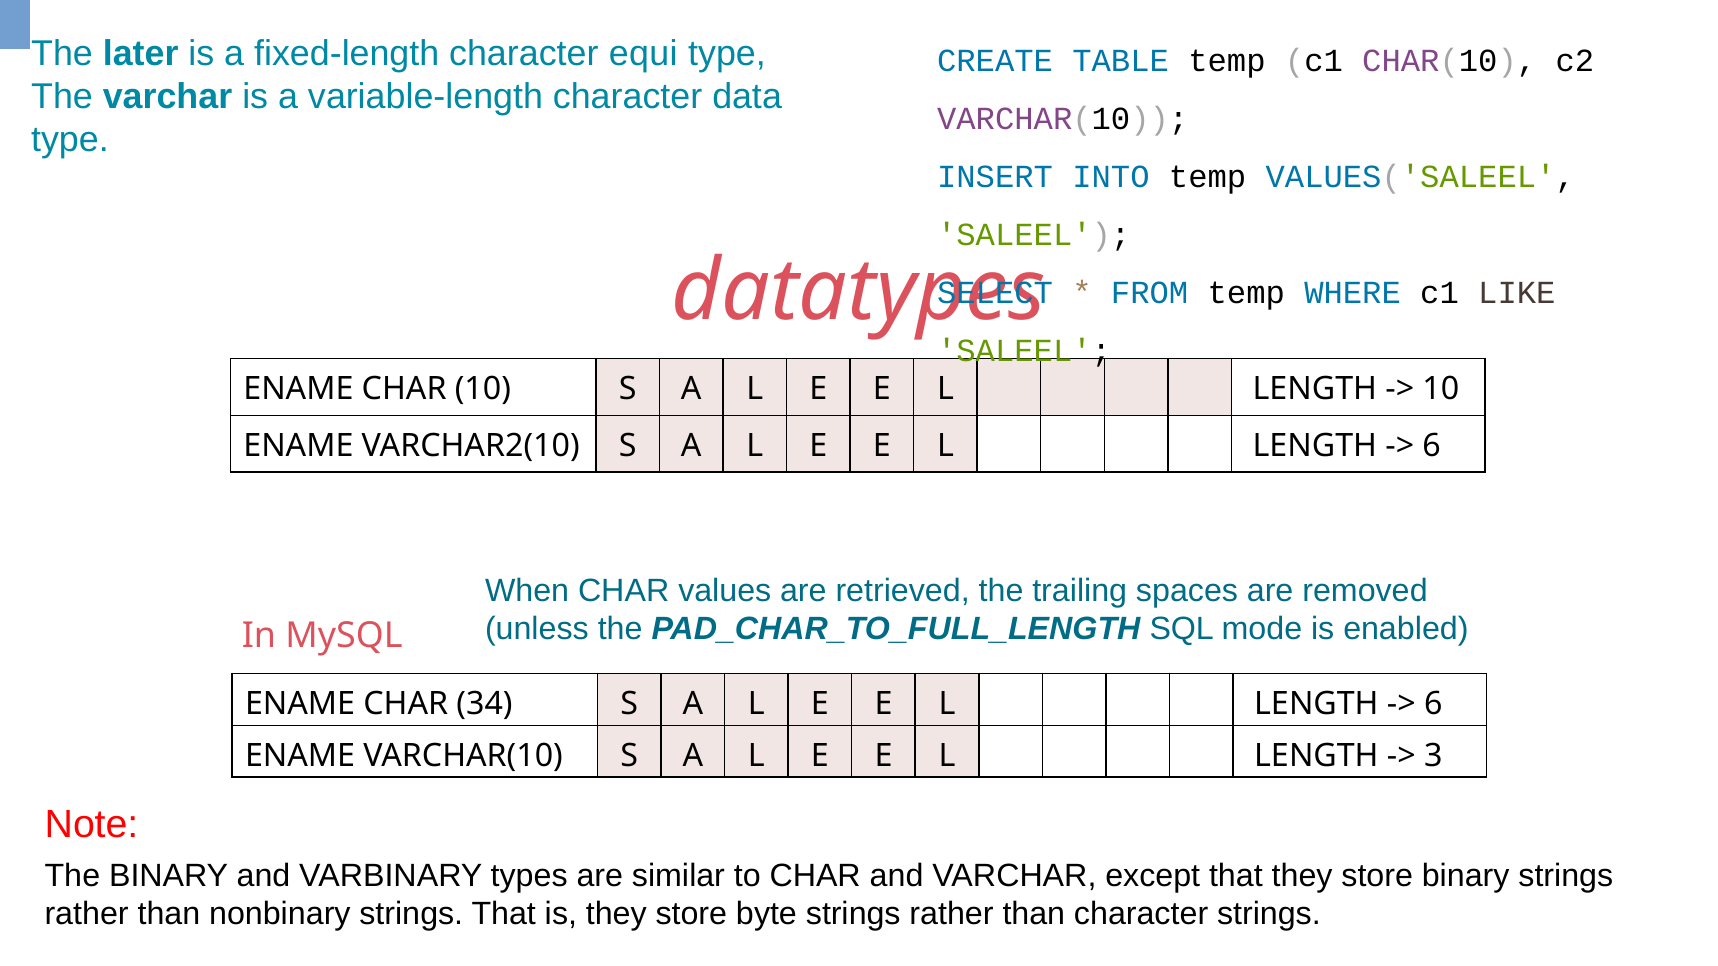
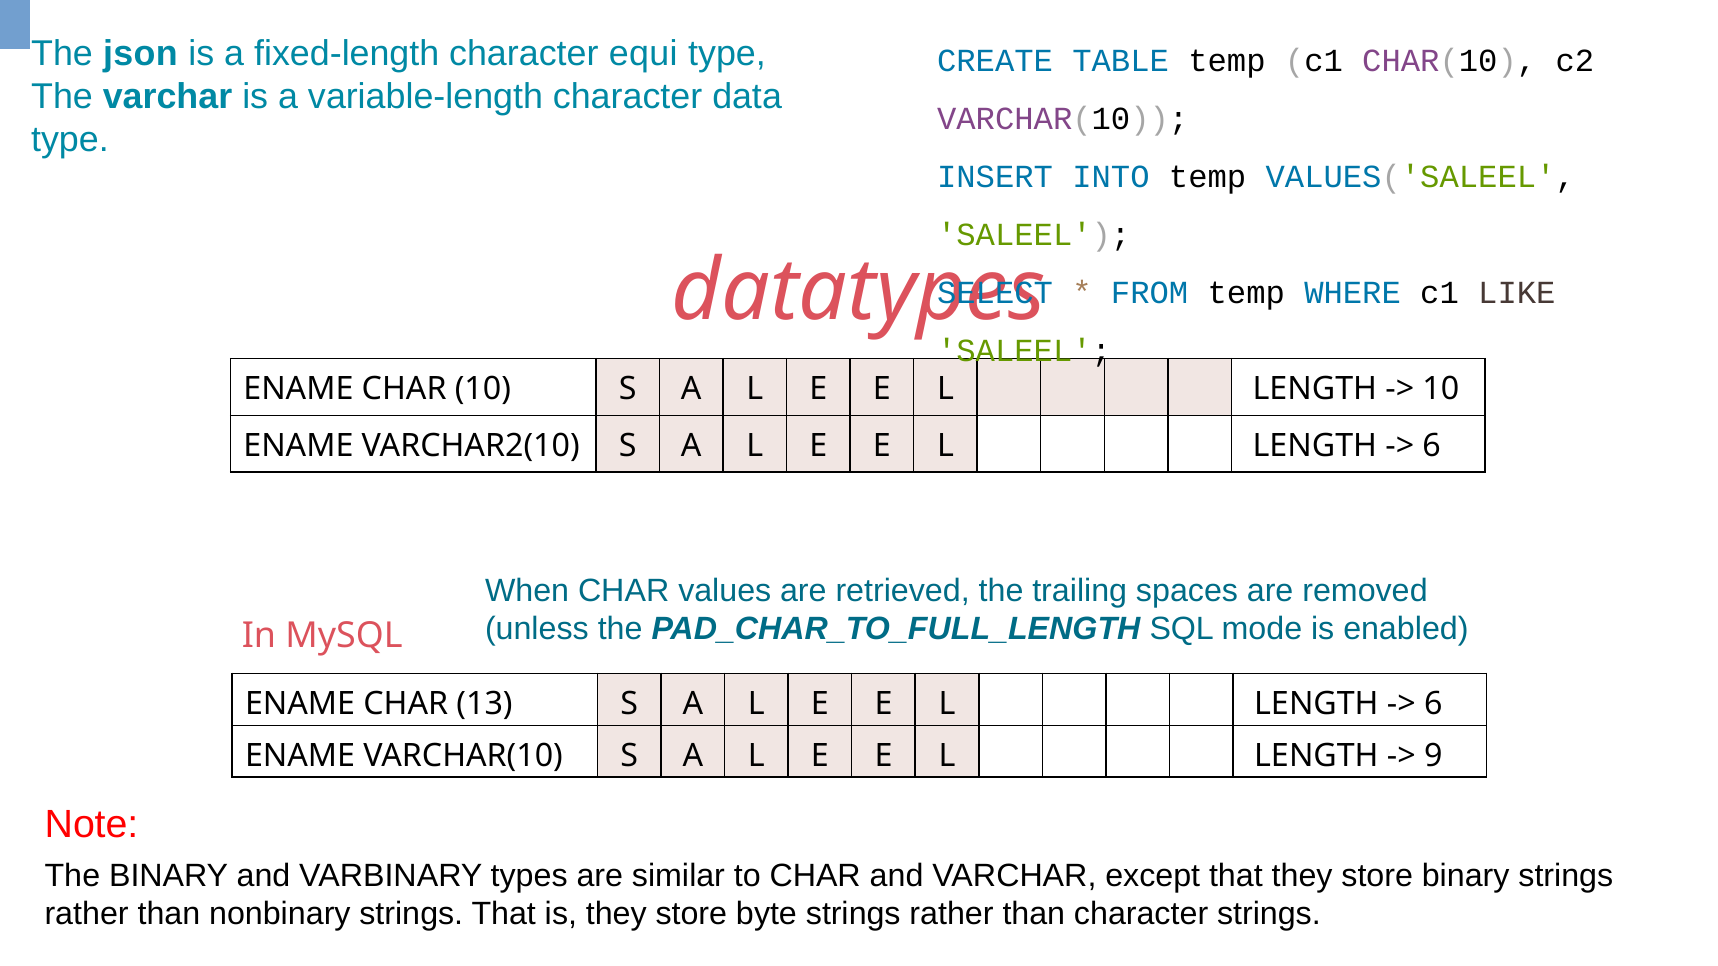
later: later -> json (140, 54)
34: 34 -> 13 (485, 704)
3: 3 -> 9 (1433, 756)
